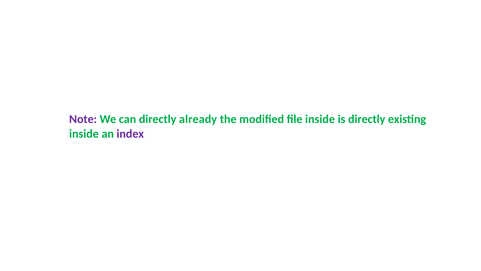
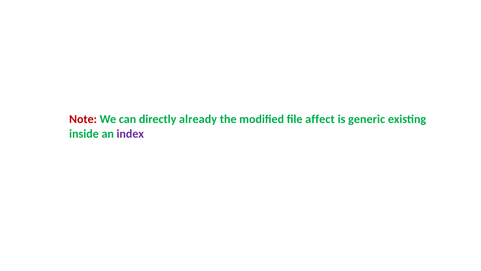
Note colour: purple -> red (83, 119)
file inside: inside -> affect (320, 119)
is directly: directly -> generic (367, 119)
